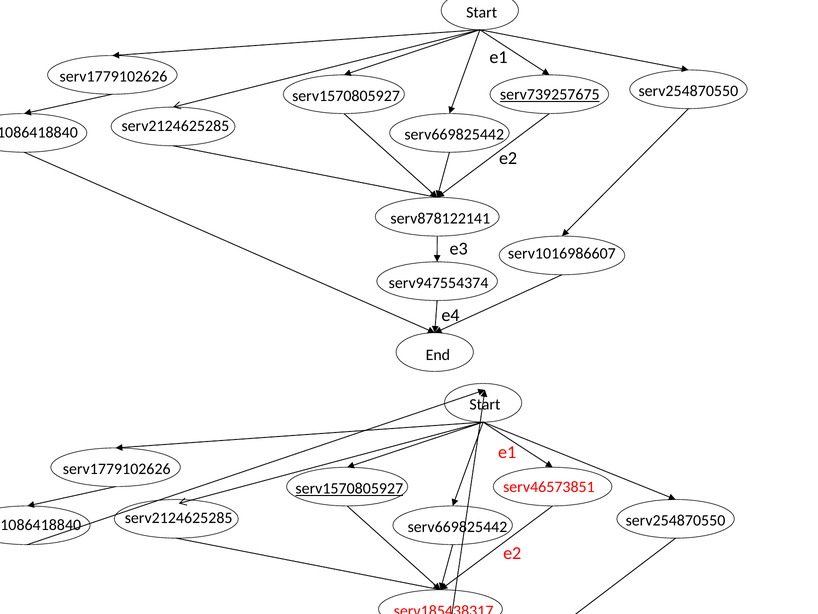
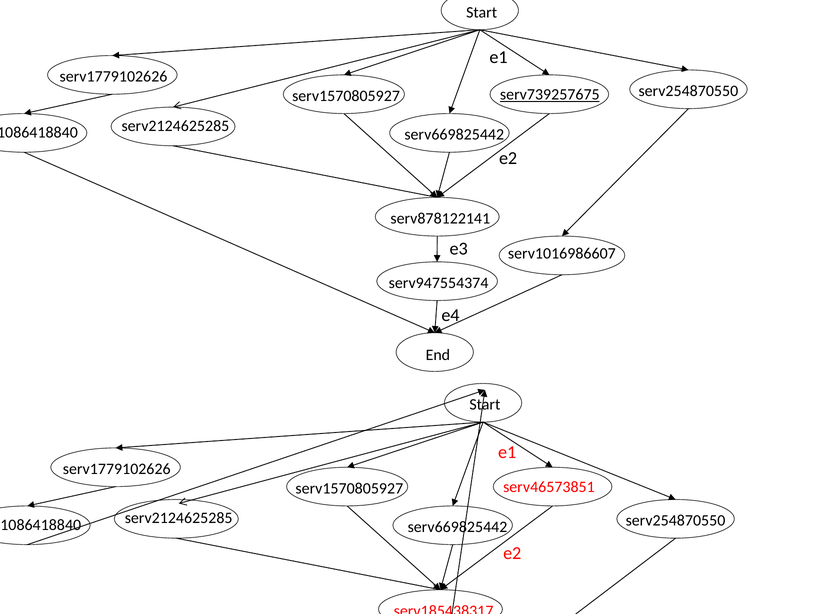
serv1570805927 underline: present -> none (349, 488)
